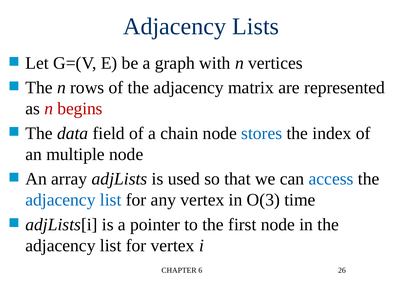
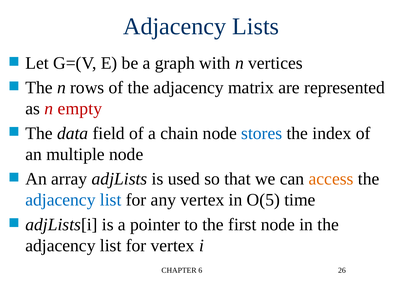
begins: begins -> empty (80, 109)
access colour: blue -> orange (331, 179)
O(3: O(3 -> O(5 (263, 200)
